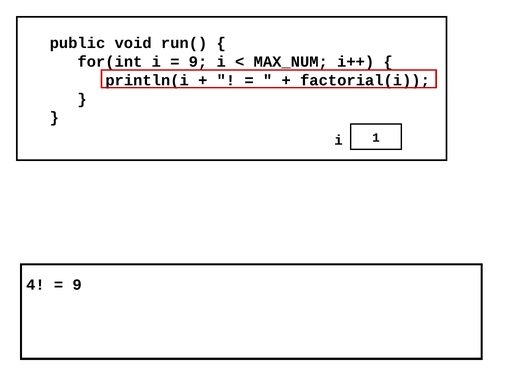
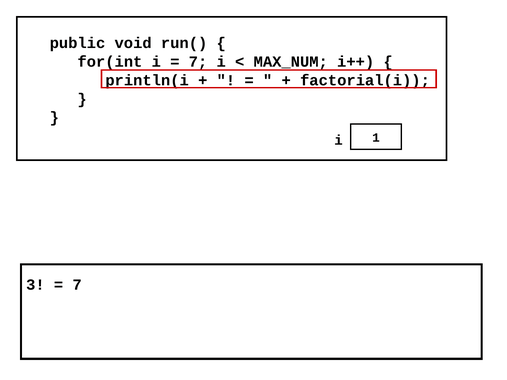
9: 9 -> 7 (198, 62)
4: 4 -> 3 (35, 285)
9: 9 -> 7 (77, 285)
